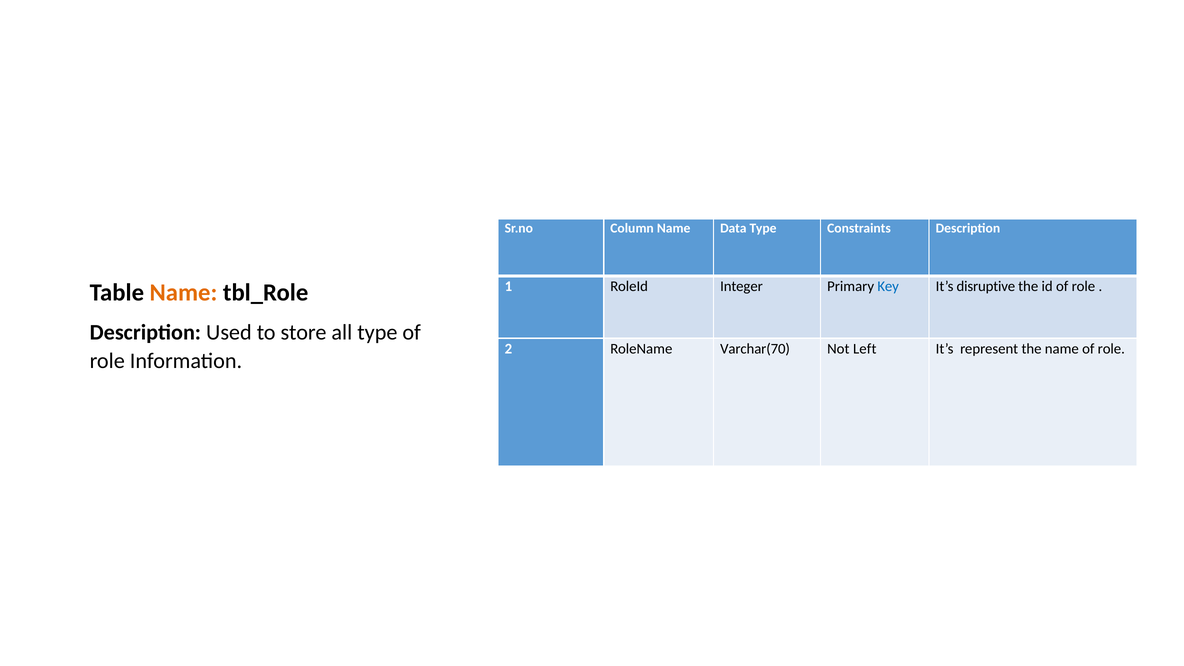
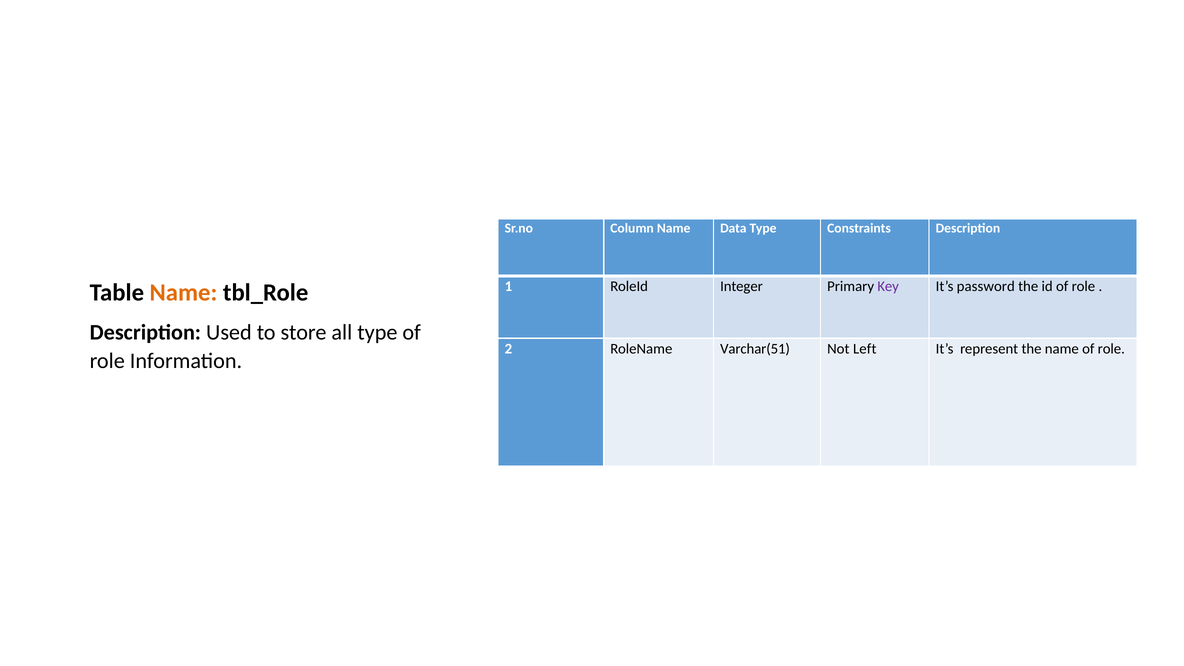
Key colour: blue -> purple (888, 286)
disruptive: disruptive -> password (986, 286)
Varchar(70: Varchar(70 -> Varchar(51 (755, 349)
